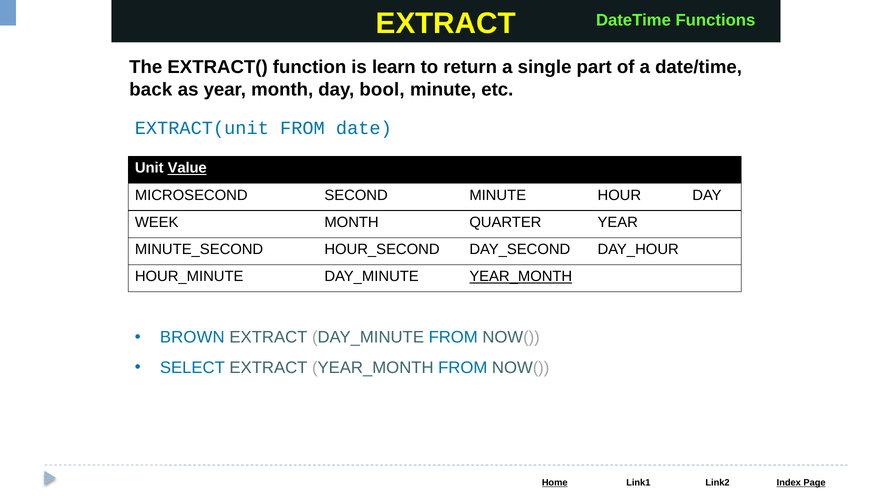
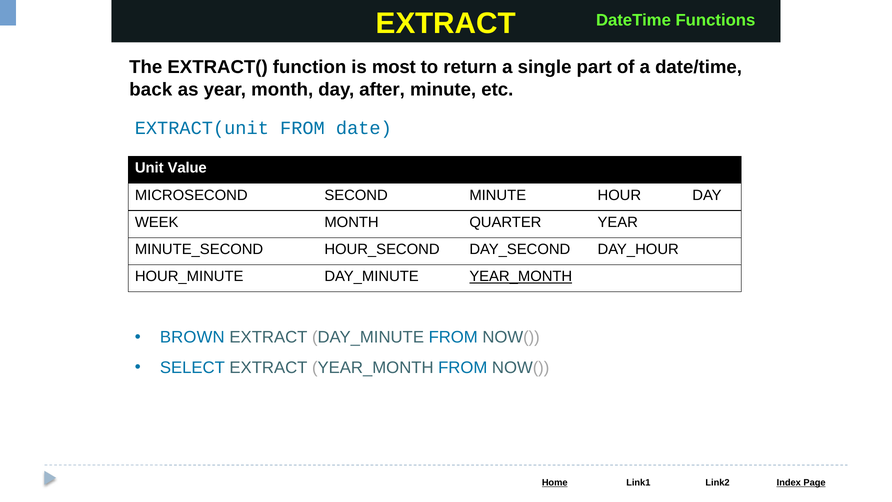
learn: learn -> most (394, 67)
bool: bool -> after (382, 89)
Value underline: present -> none (187, 168)
